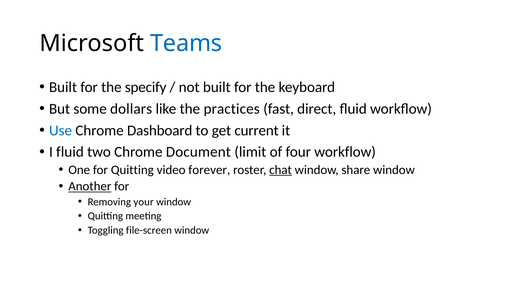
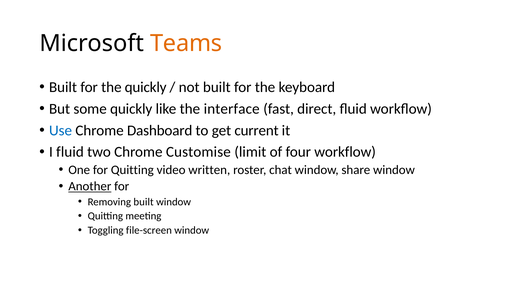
Teams colour: blue -> orange (186, 43)
the specify: specify -> quickly (146, 87)
some dollars: dollars -> quickly (131, 109)
practices: practices -> interface (232, 109)
Document: Document -> Customise (198, 152)
forever: forever -> written (209, 170)
chat underline: present -> none (281, 170)
Removing your: your -> built (144, 202)
